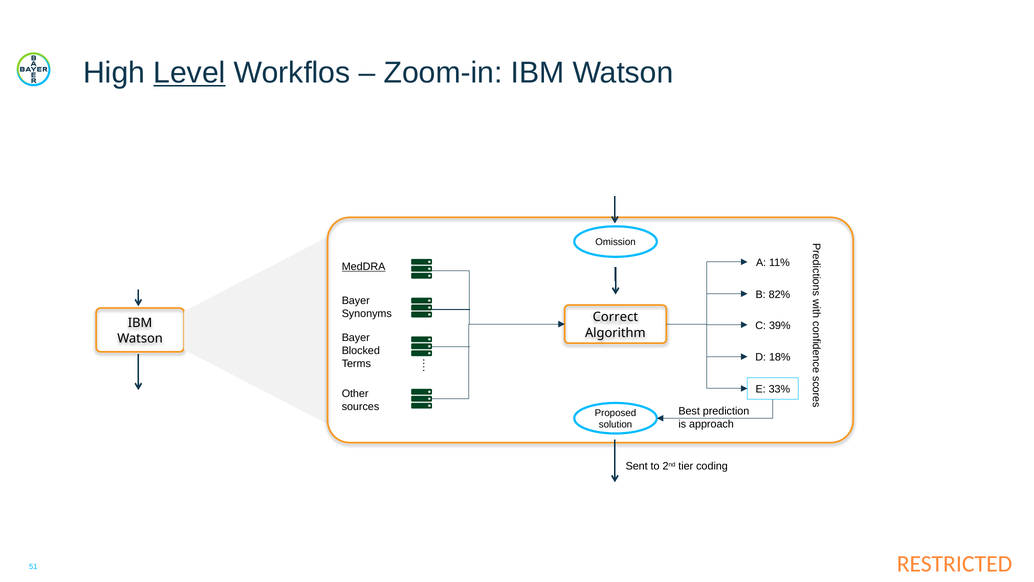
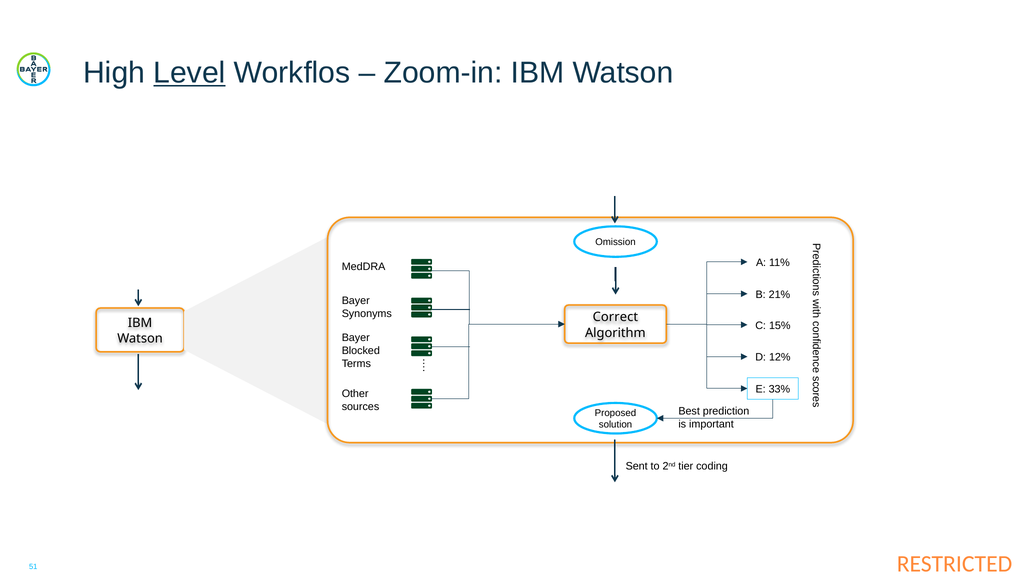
MedDRA underline: present -> none (364, 267)
82%: 82% -> 21% (779, 294)
39%: 39% -> 15% (780, 325)
18%: 18% -> 12% (780, 357)
approach: approach -> important (711, 424)
